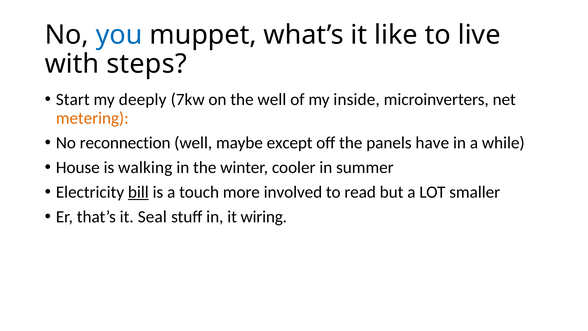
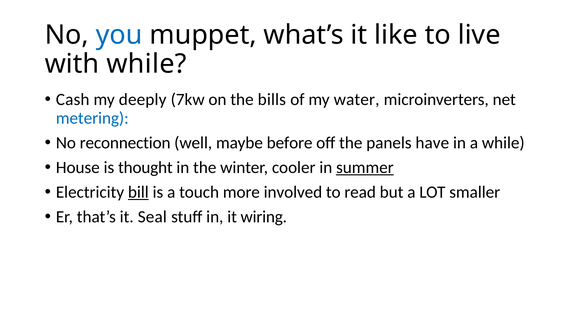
with steps: steps -> while (147, 64)
Start: Start -> Cash (73, 99)
the well: well -> bills (272, 99)
inside: inside -> water (357, 99)
metering colour: orange -> blue (92, 118)
except: except -> before (290, 143)
walking: walking -> thought (145, 167)
summer underline: none -> present (365, 167)
